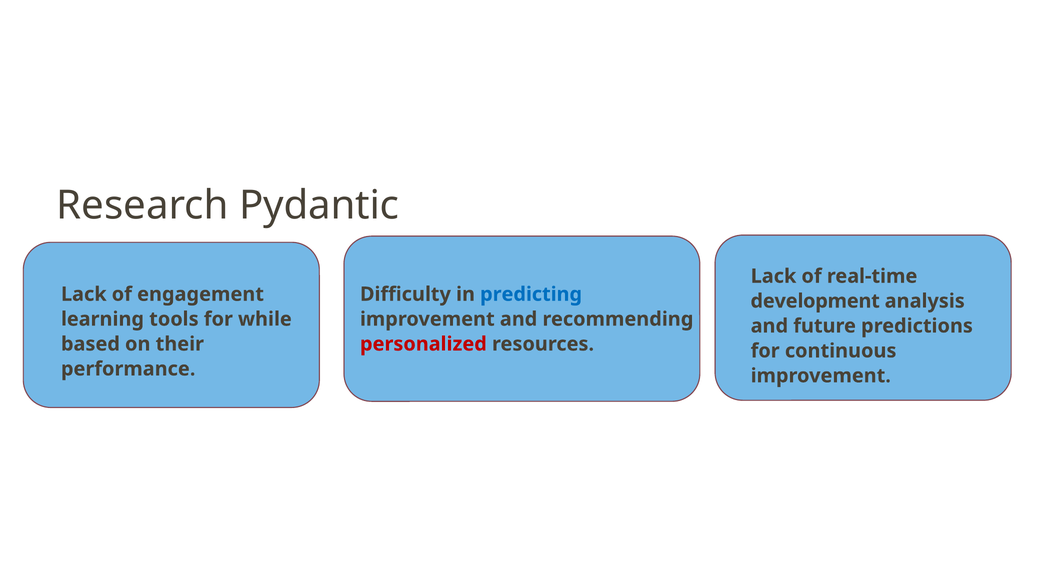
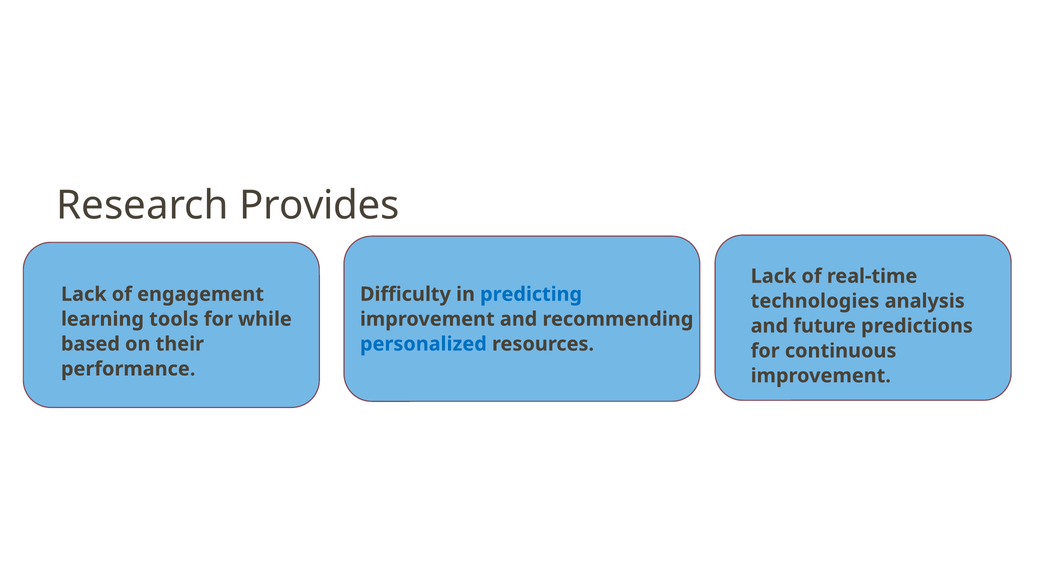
Pydantic: Pydantic -> Provides (319, 205)
development: development -> technologies (815, 301)
personalized colour: red -> blue (423, 344)
